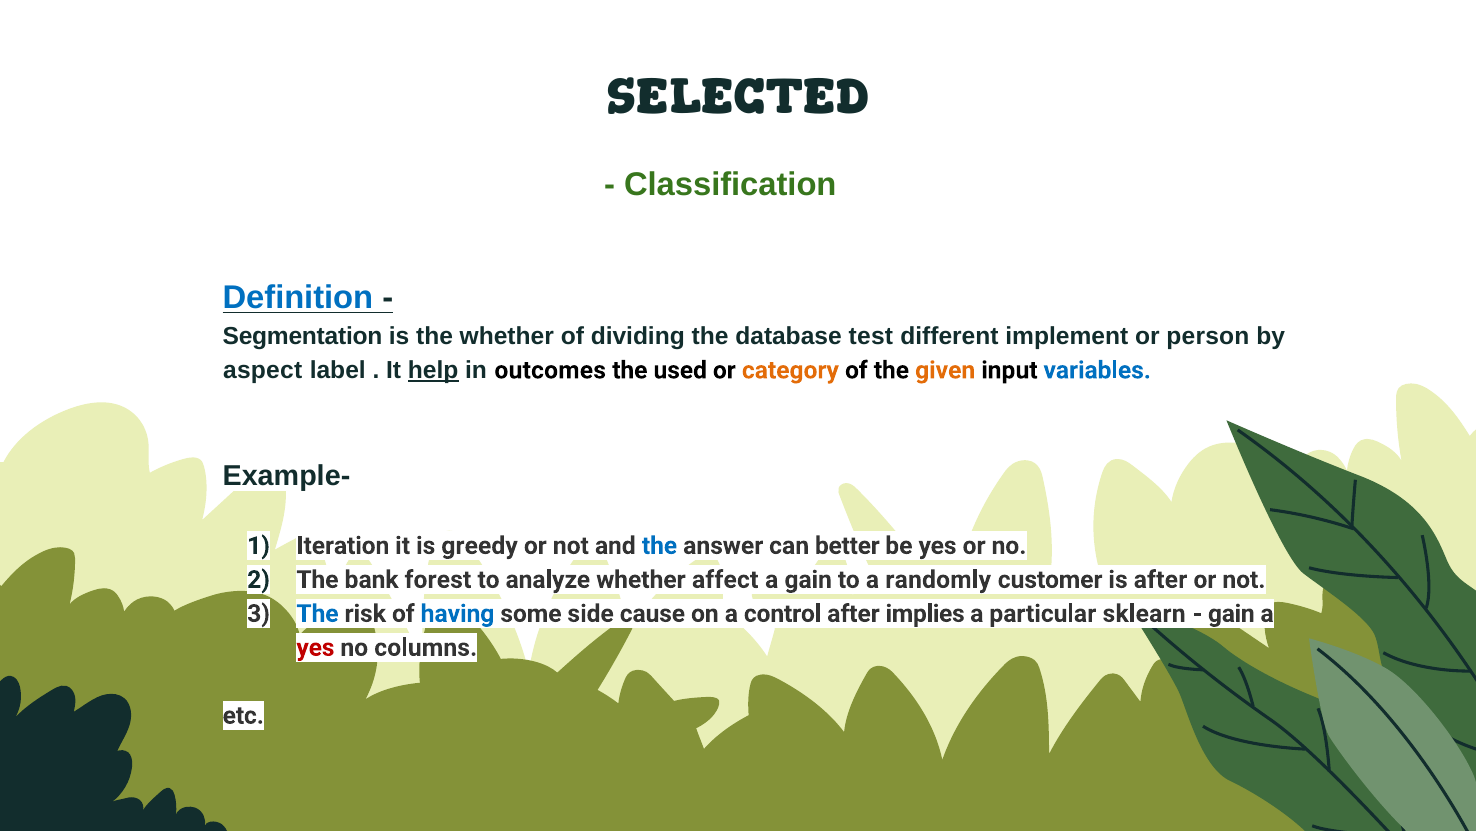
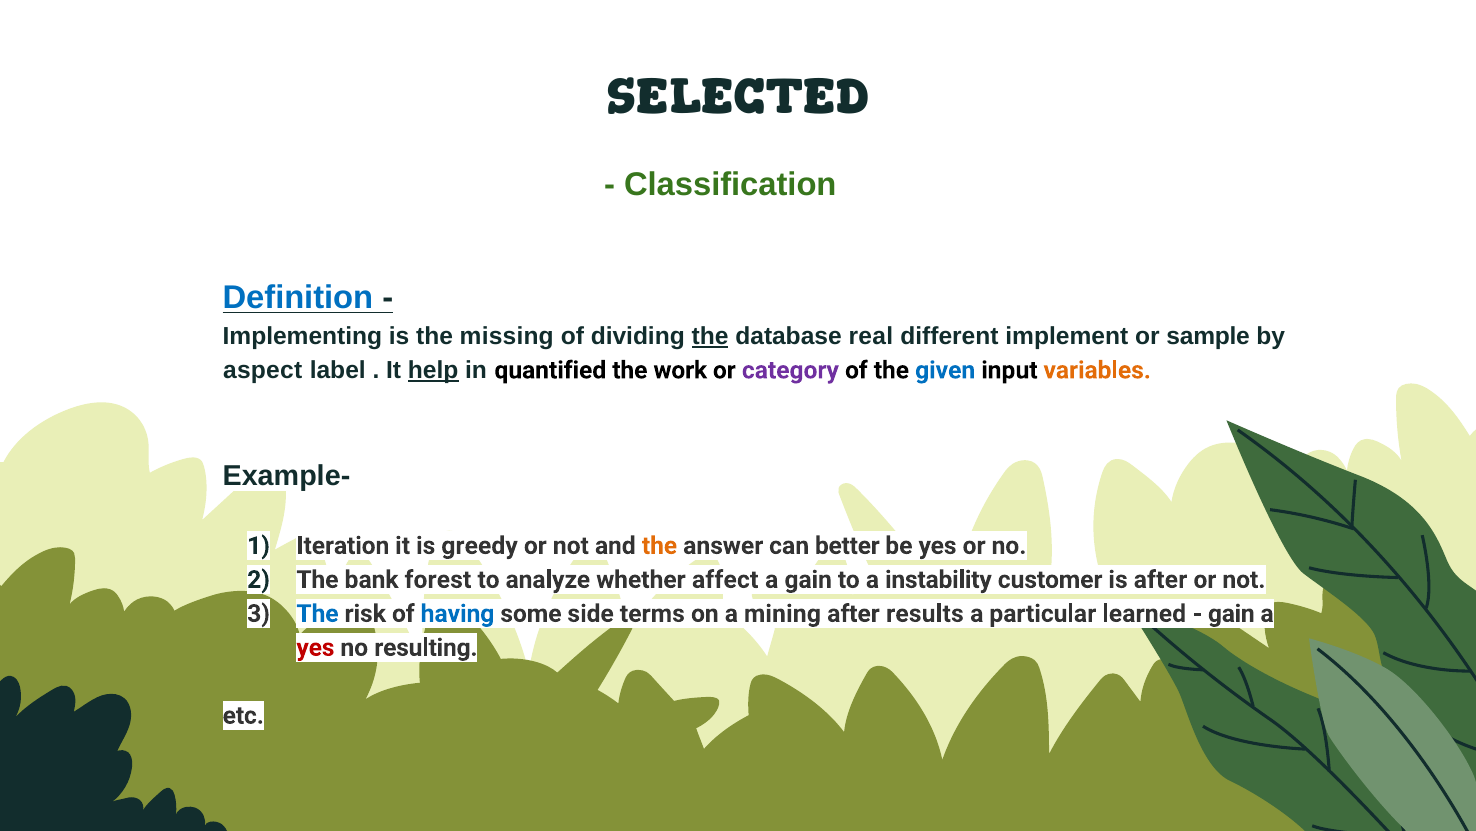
Segmentation: Segmentation -> Implementing (302, 336)
the whether: whether -> missing (507, 336)
the underline: none -> present (710, 336)
test: test -> real (871, 336)
person: person -> sample (1208, 336)
outcomes: outcomes -> quantified (550, 370)
used: used -> work (680, 370)
category colour: orange -> purple (790, 370)
given colour: orange -> blue (945, 370)
variables colour: blue -> orange (1097, 370)
the colour: blue -> orange (660, 545)
randomly: randomly -> instability (938, 579)
cause: cause -> terms (652, 613)
control: control -> mining (782, 613)
implies: implies -> results (925, 613)
sklearn: sklearn -> learned (1144, 613)
columns: columns -> resulting (426, 647)
